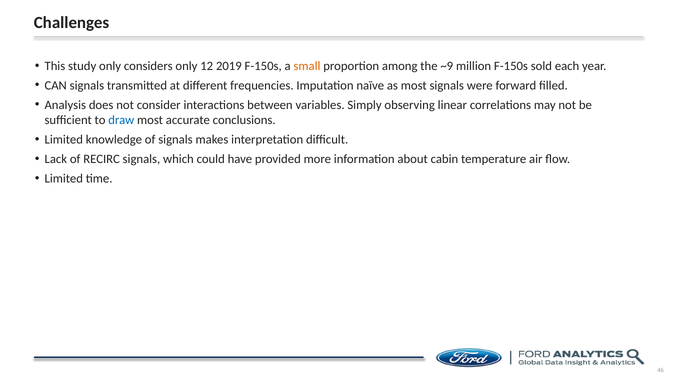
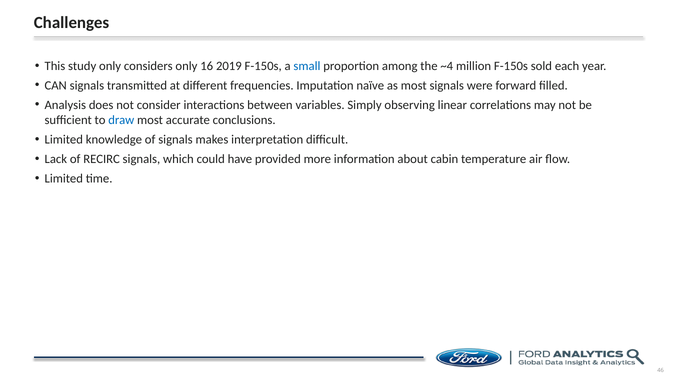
12: 12 -> 16 (207, 66)
small colour: orange -> blue (307, 66)
~9: ~9 -> ~4 (447, 66)
